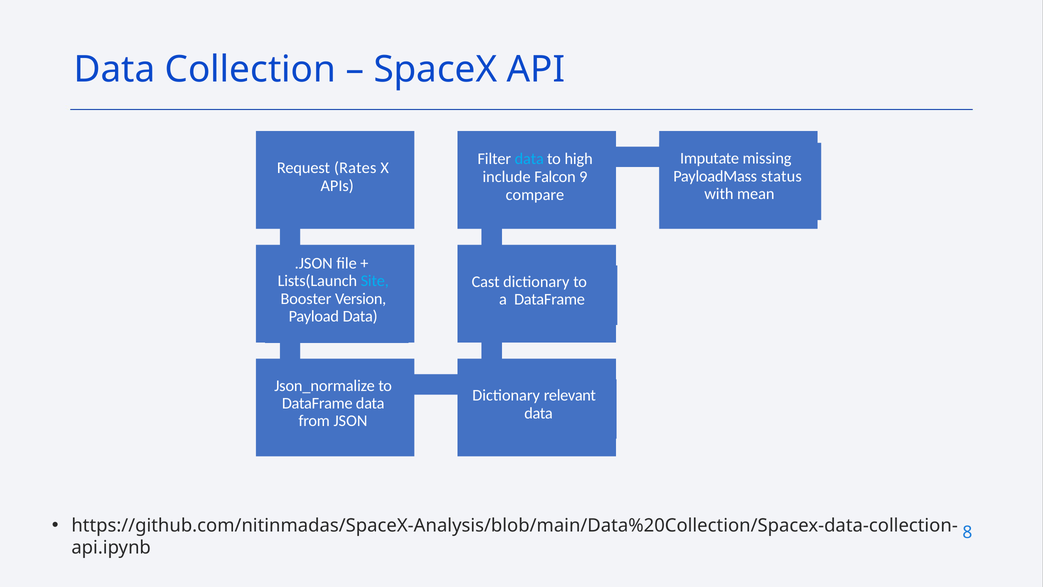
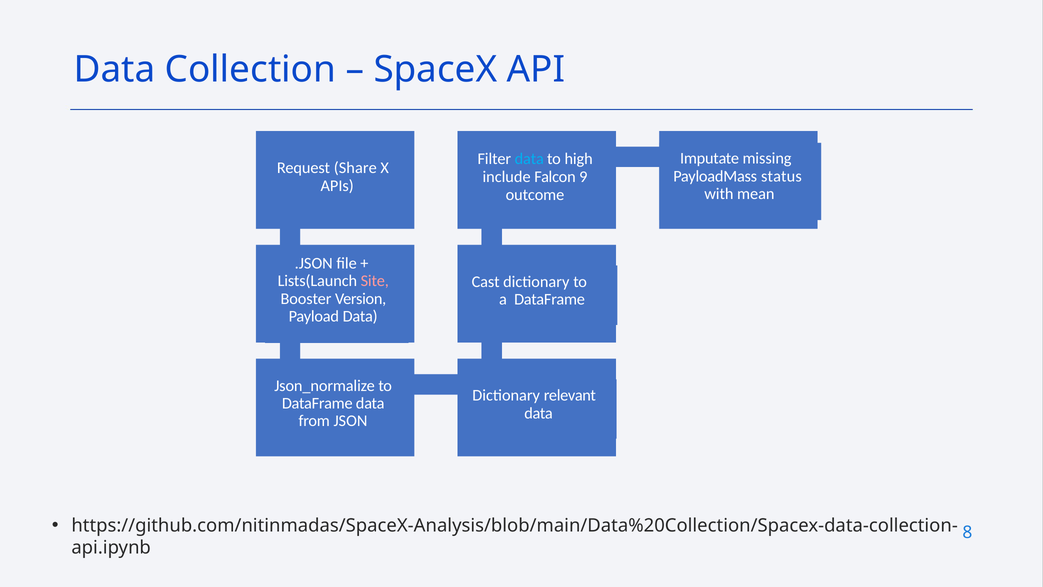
Rates: Rates -> Share (355, 168)
compare: compare -> outcome (535, 195)
Site colour: light blue -> pink (375, 281)
